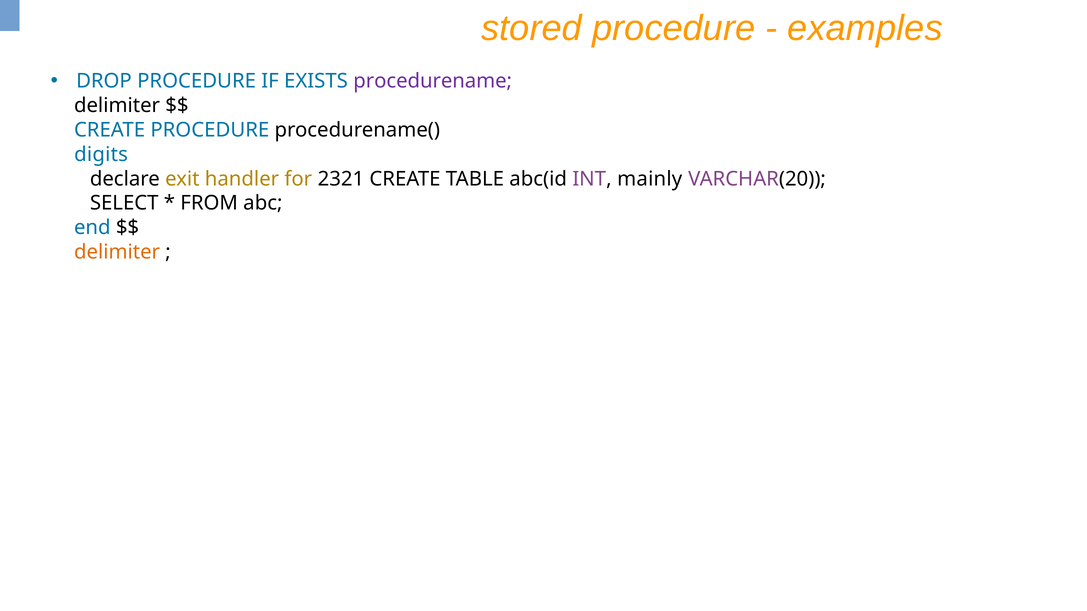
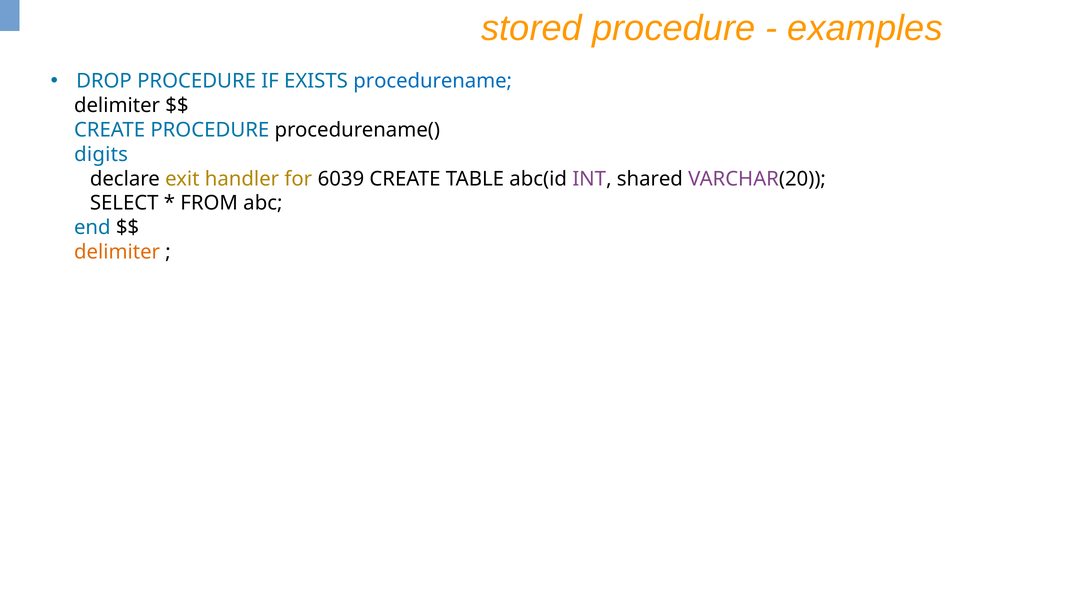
procedurename colour: purple -> blue (433, 81)
2321: 2321 -> 6039 (341, 179)
mainly: mainly -> shared (650, 179)
